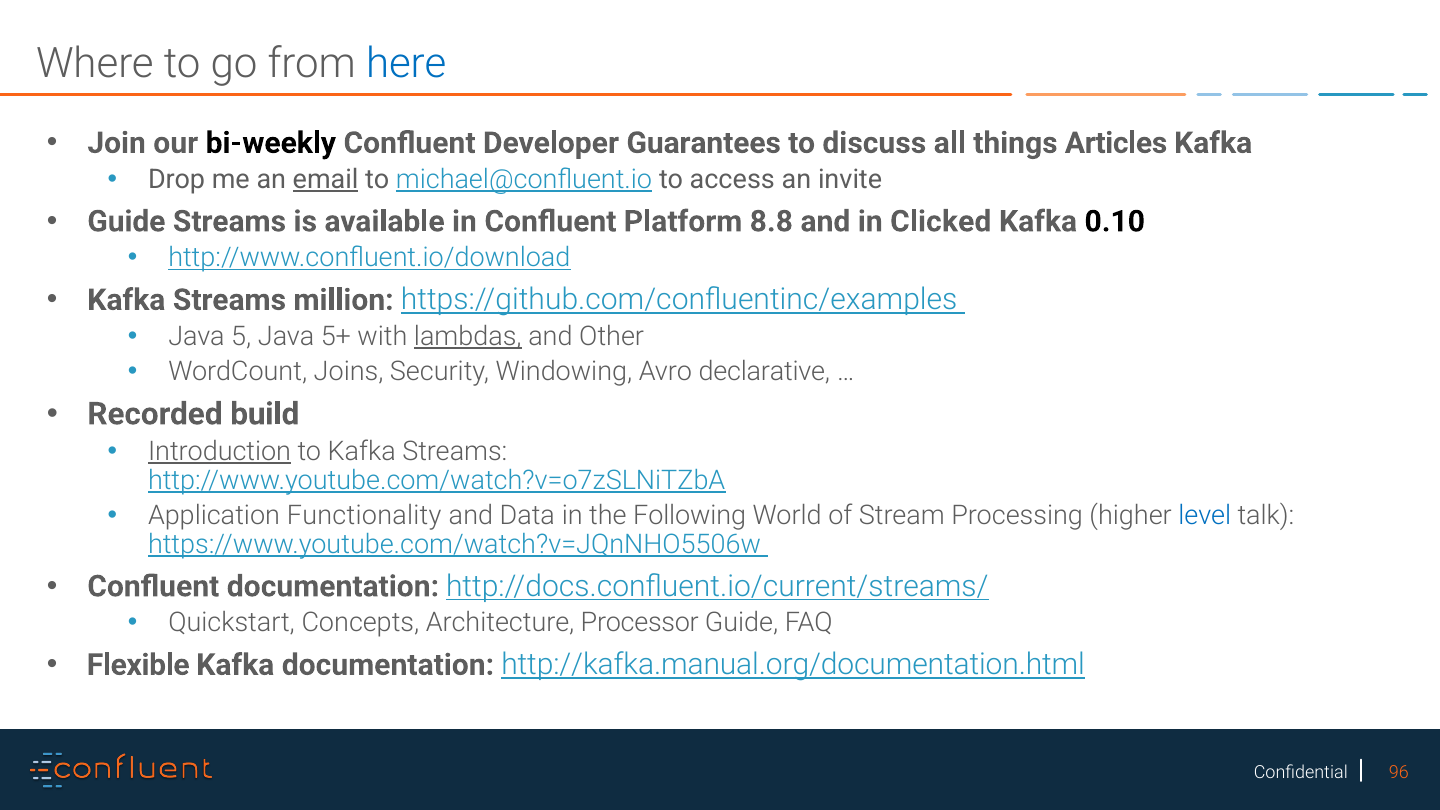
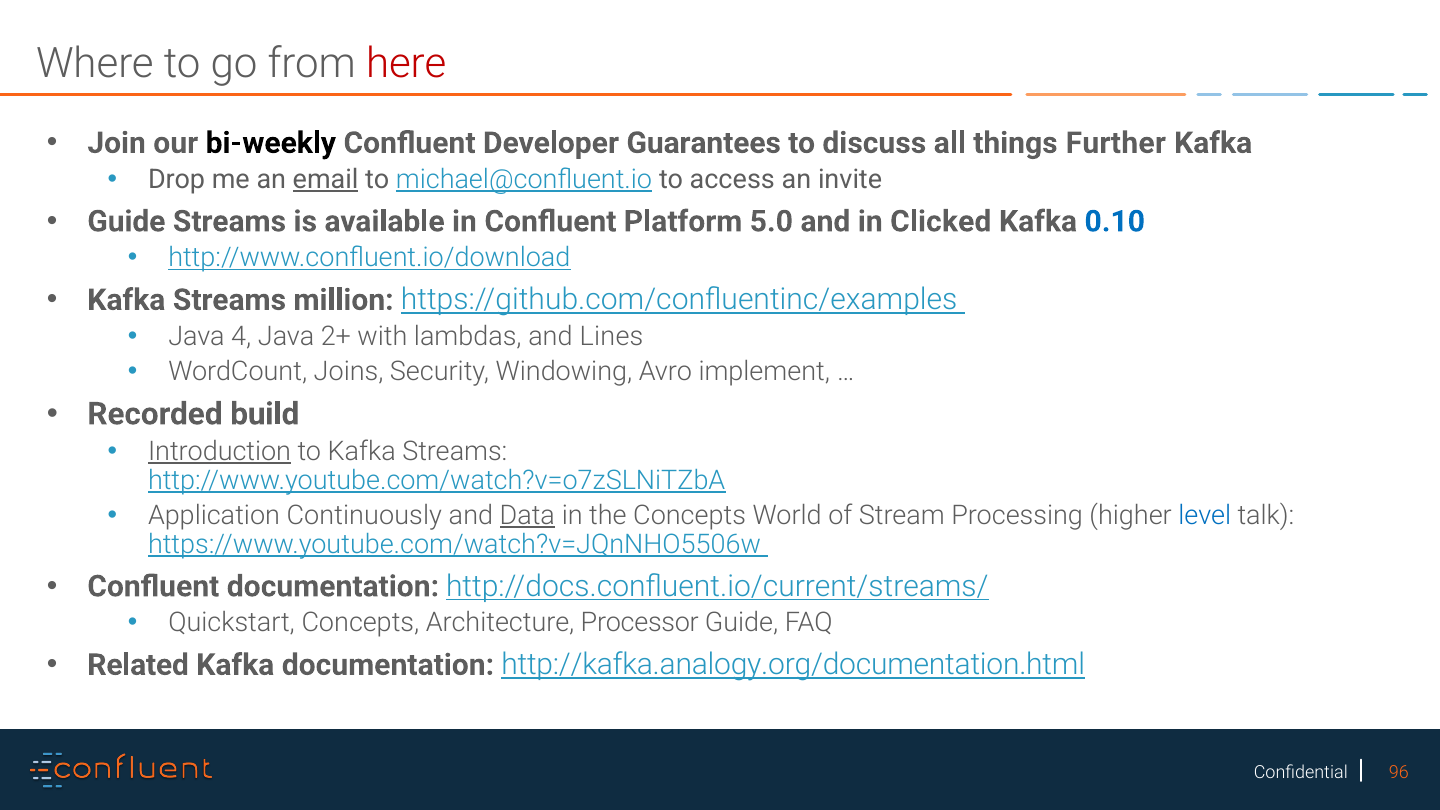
here colour: blue -> red (406, 64)
Articles: Articles -> Further (1116, 143)
8.8: 8.8 -> 5.0 (771, 221)
0.10 colour: black -> blue (1115, 221)
5: 5 -> 4 (241, 336)
5+: 5+ -> 2+ (336, 336)
lambdas underline: present -> none (468, 336)
Other: Other -> Lines (612, 336)
declarative: declarative -> implement (764, 371)
Functionality: Functionality -> Continuously (364, 515)
Data underline: none -> present (527, 515)
the Following: Following -> Concepts (690, 515)
Flexible: Flexible -> Related (138, 665)
http://kafka.manual.org/documentation.html: http://kafka.manual.org/documentation.html -> http://kafka.analogy.org/documentation.html (793, 665)
